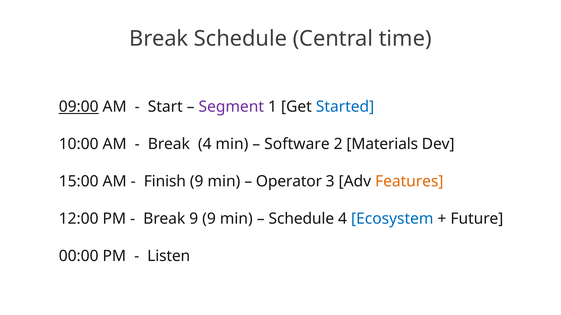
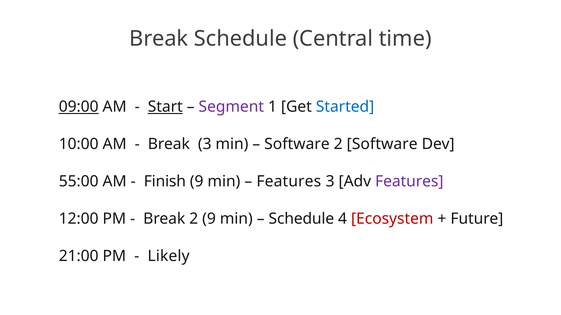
Start underline: none -> present (165, 107)
Break 4: 4 -> 3 (205, 144)
2 Materials: Materials -> Software (382, 144)
15:00: 15:00 -> 55:00 (79, 182)
Operator: Operator -> Features (289, 182)
Features colour: orange -> purple (409, 182)
Break 9: 9 -> 2 (194, 219)
Ecosystem colour: blue -> red (392, 219)
00:00: 00:00 -> 21:00 (79, 257)
Listen: Listen -> Likely (169, 257)
